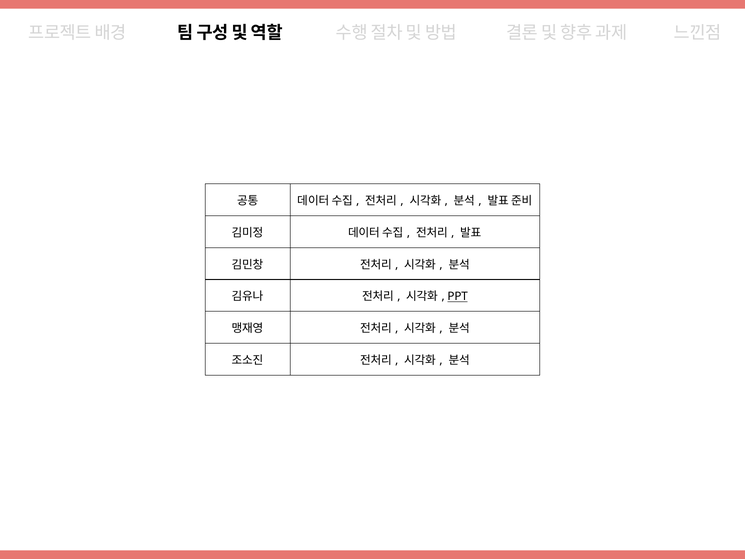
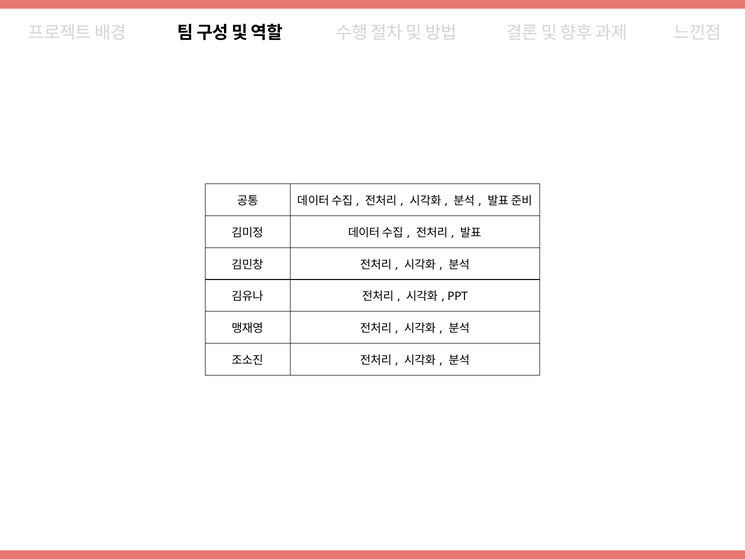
PPT underline: present -> none (458, 296)
